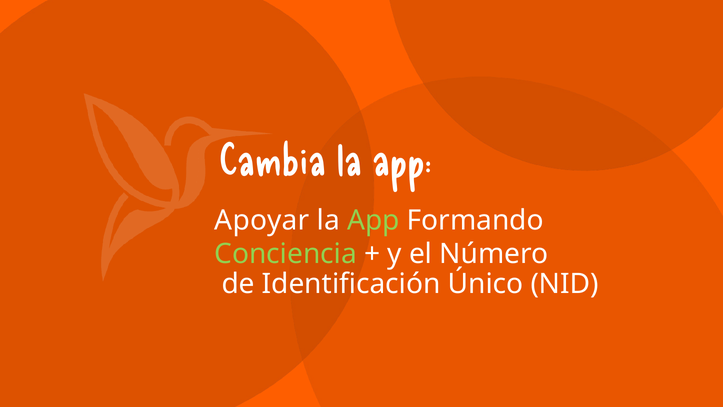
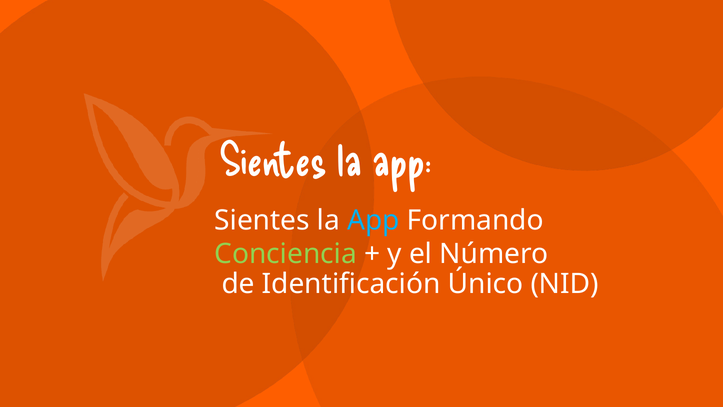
Cambia: Cambia -> Sientes (273, 161)
Apoyar: Apoyar -> Sientes (262, 220)
App colour: light green -> light blue (373, 220)
